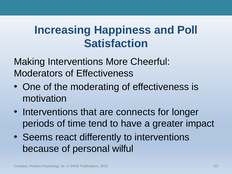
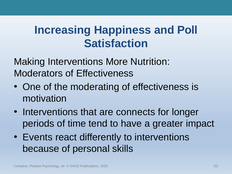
Cheerful: Cheerful -> Nutrition (150, 62)
Seems: Seems -> Events (38, 137)
wilful: wilful -> skills (123, 149)
